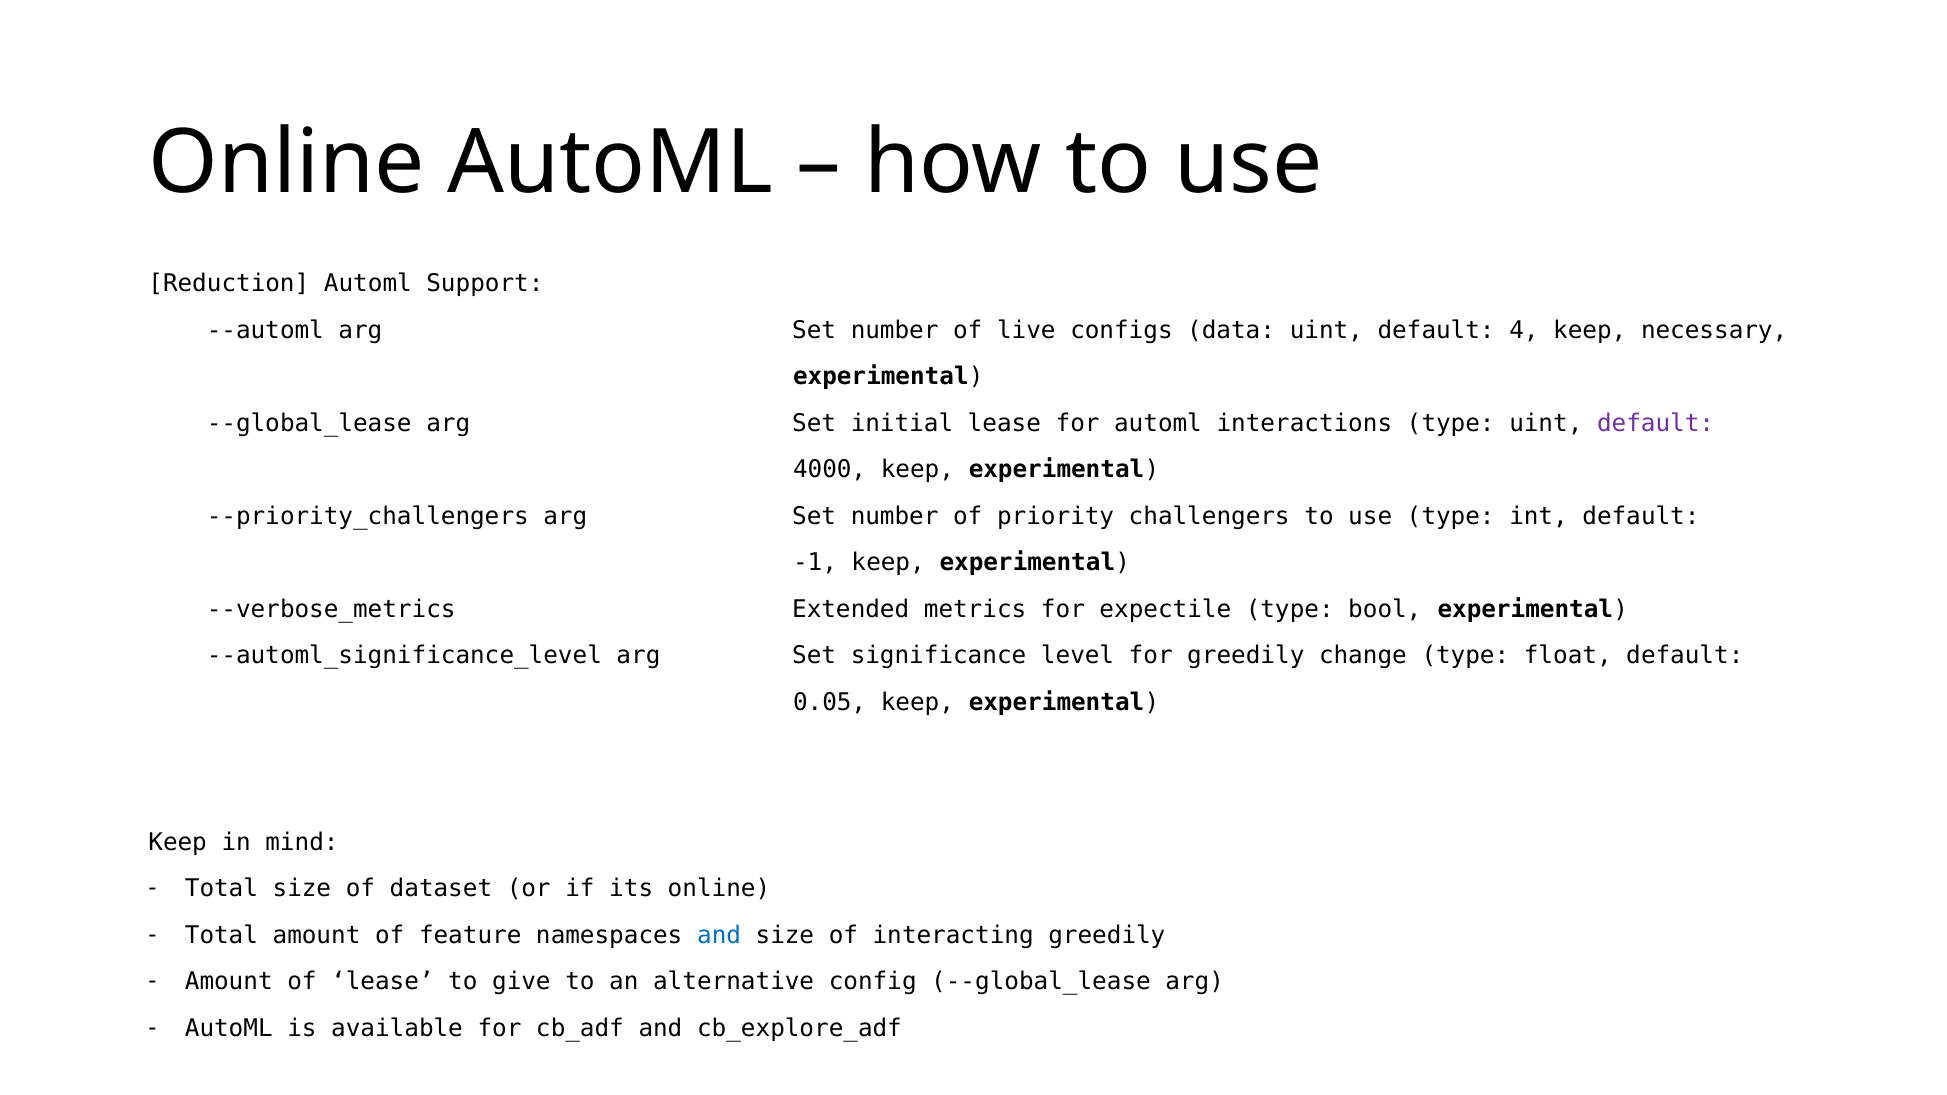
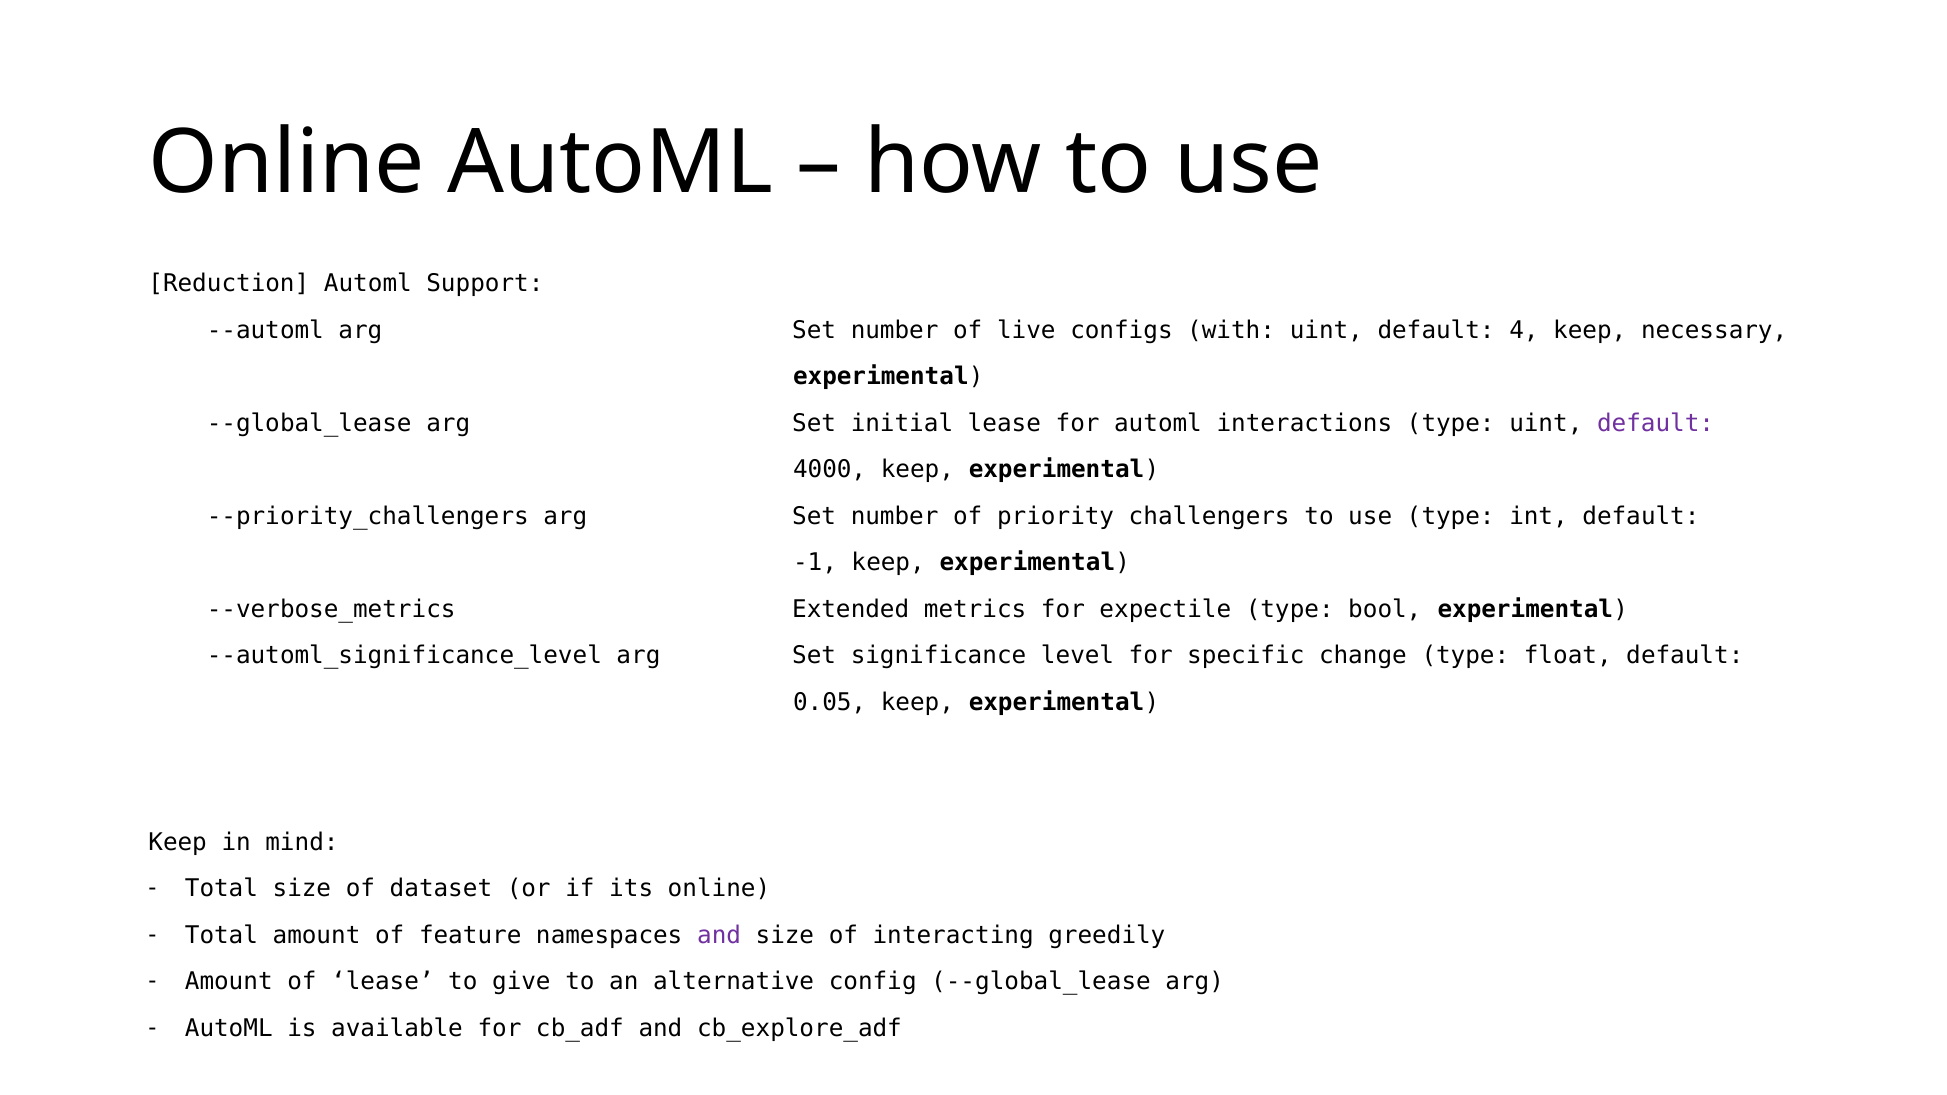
data: data -> with (1231, 330)
for greedily: greedily -> specific (1246, 656)
and colour: blue -> purple (719, 935)
